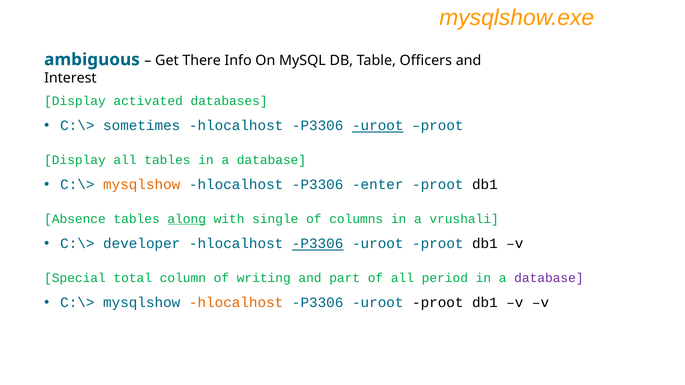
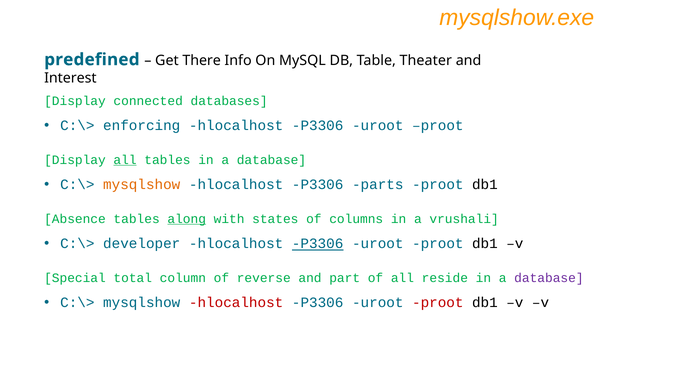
ambiguous: ambiguous -> predefined (92, 60)
Officers: Officers -> Theater (426, 61)
activated: activated -> connected (148, 101)
sometimes: sometimes -> enforcing (142, 126)
uroot underline: present -> none (378, 126)
all underline: none -> present (125, 160)
enter: enter -> parts (378, 185)
single: single -> states (275, 219)
writing: writing -> reverse (264, 278)
period: period -> reside (445, 278)
hlocalhost colour: orange -> red (236, 303)
proot colour: black -> red (438, 303)
